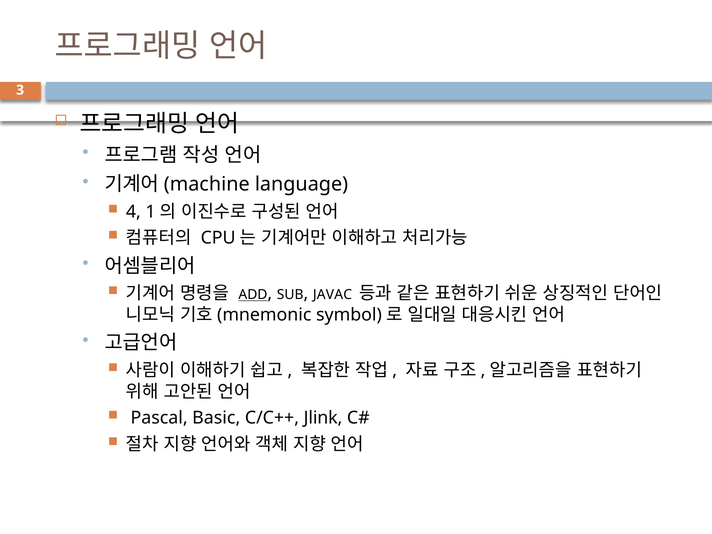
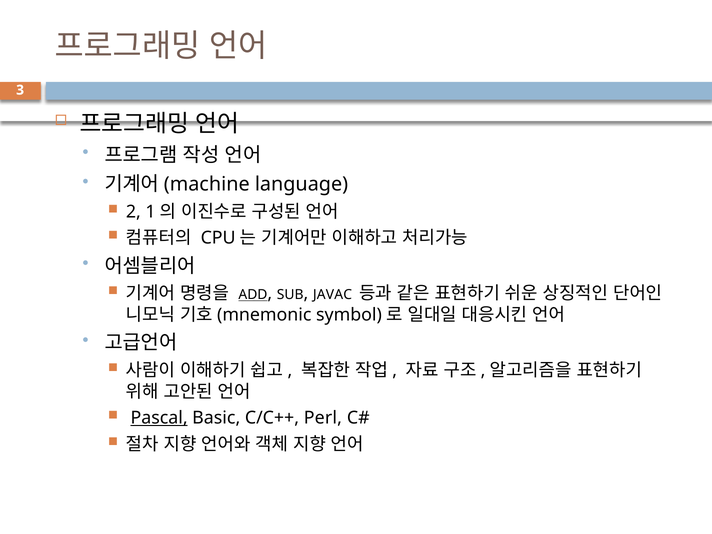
4: 4 -> 2 (133, 212)
Pascal underline: none -> present (159, 418)
Jlink: Jlink -> Perl (323, 418)
